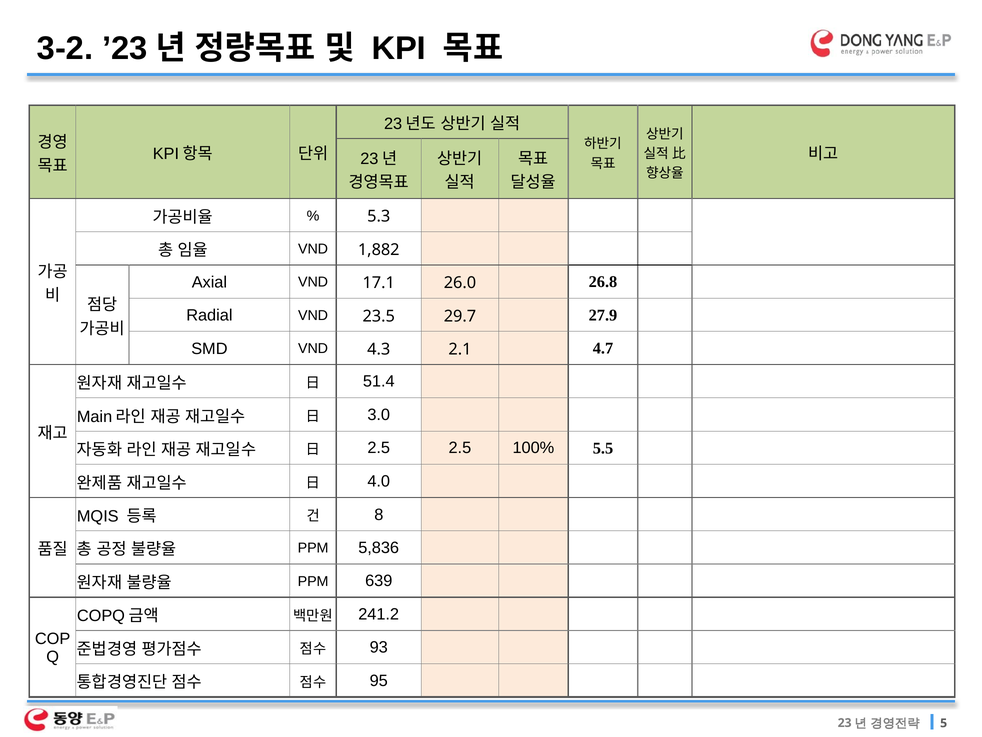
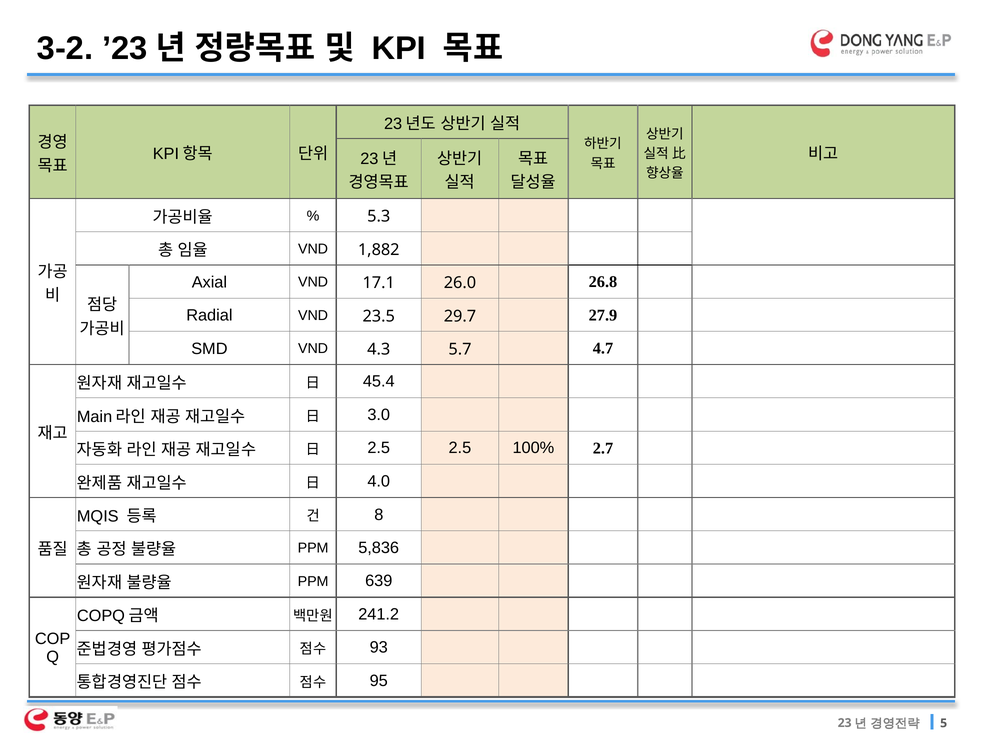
2.1: 2.1 -> 5.7 (460, 349)
51.4: 51.4 -> 45.4 (379, 381)
5.5: 5.5 -> 2.7 (603, 448)
